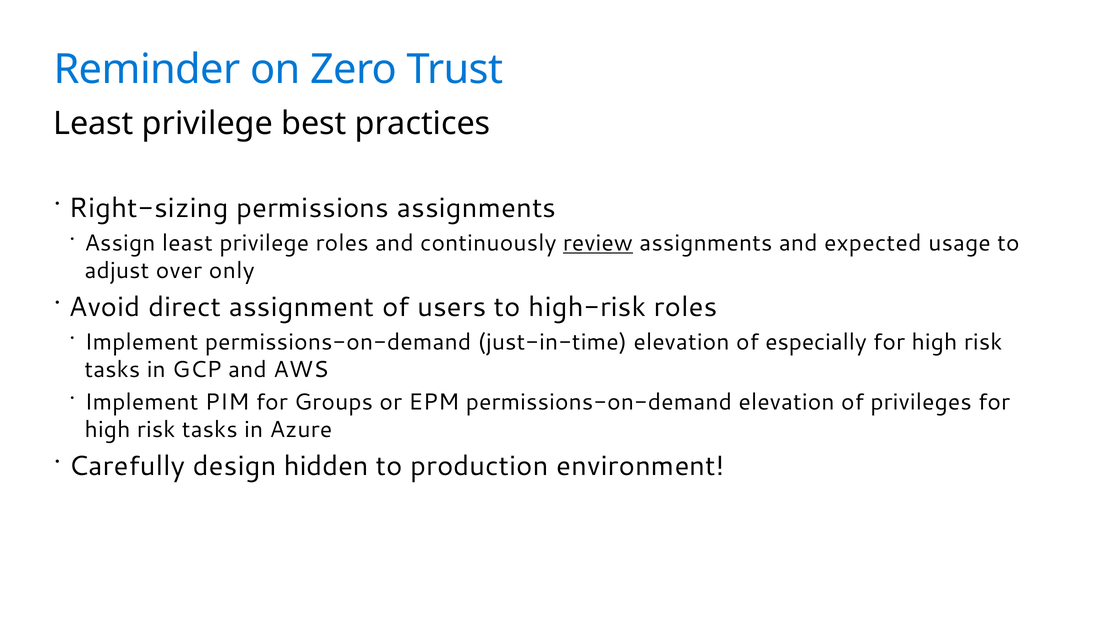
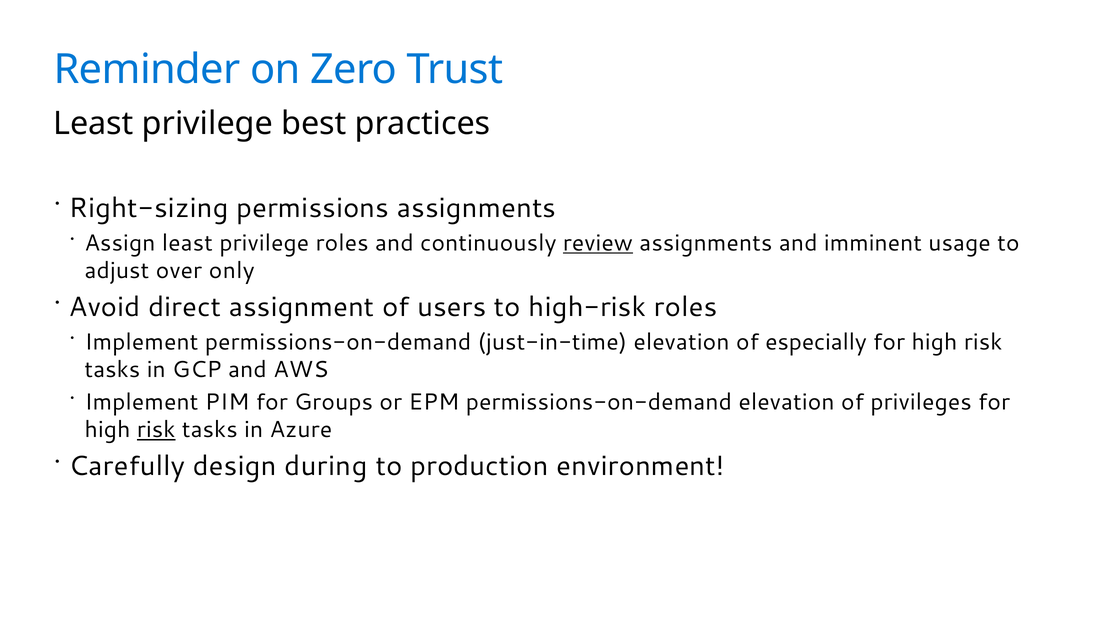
expected: expected -> imminent (873, 243)
risk underline: none -> present (156, 430)
hidden: hidden -> during (326, 466)
